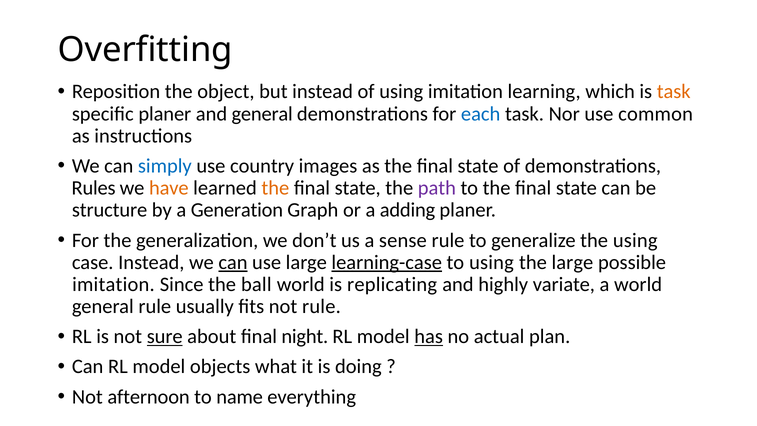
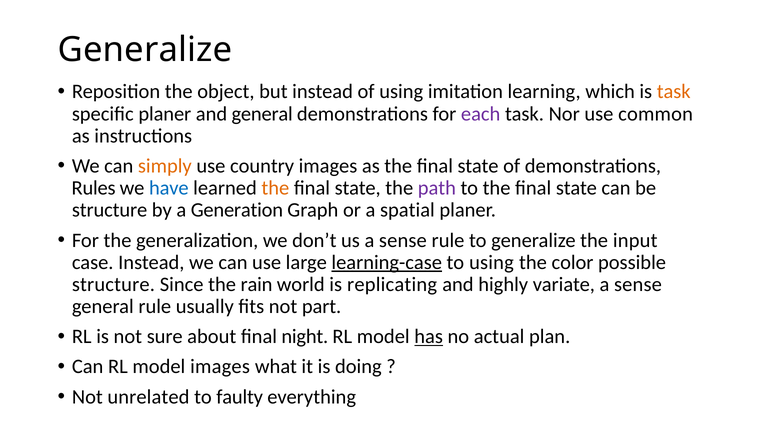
Overfitting: Overfitting -> Generalize (145, 50)
each colour: blue -> purple (481, 114)
simply colour: blue -> orange (165, 166)
have colour: orange -> blue (169, 188)
adding: adding -> spatial (407, 210)
the using: using -> input (635, 240)
can underline: present -> none (233, 262)
the large: large -> color (572, 262)
imitation: imitation -> structure (113, 284)
ball: ball -> rain (257, 284)
variate a world: world -> sense (638, 284)
not rule: rule -> part (322, 307)
sure underline: present -> none (165, 337)
model objects: objects -> images (220, 367)
afternoon: afternoon -> unrelated (148, 397)
name: name -> faulty (240, 397)
